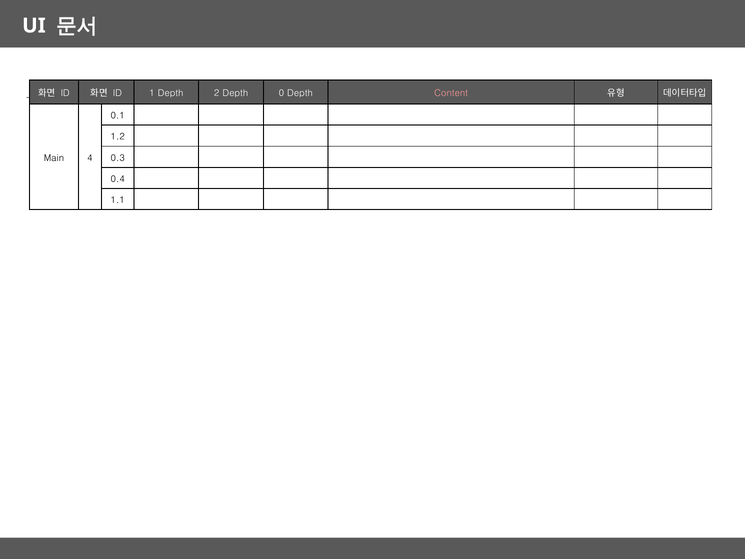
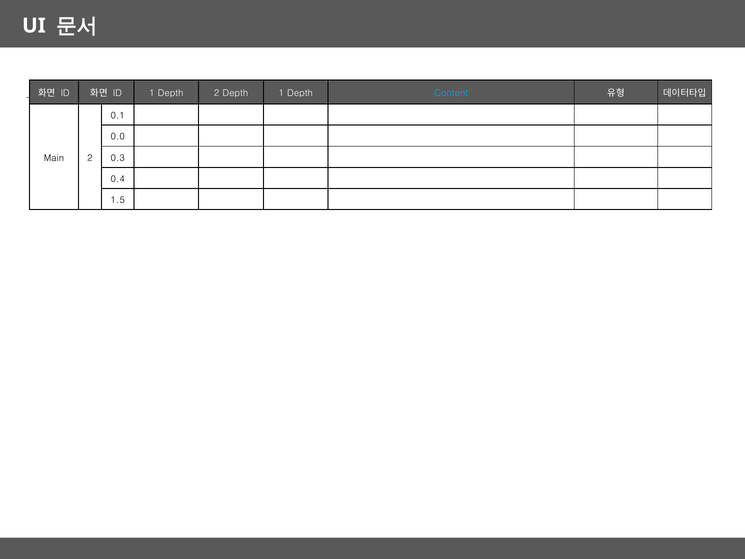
Depth 0: 0 -> 1 (281, 93)
Content colour: pink -> light blue (451, 93)
1.2: 1.2 -> 0.0 (118, 137)
Main 4: 4 -> 2 (90, 158)
1.1: 1.1 -> 1.5 (118, 200)
